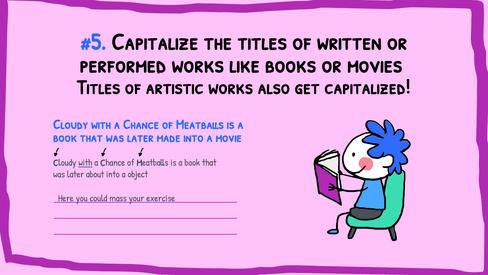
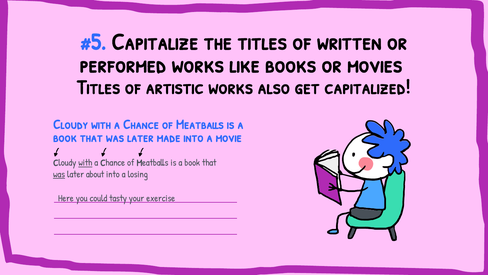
was underline: none -> present (59, 174)
object: object -> losing (138, 174)
mass: mass -> tasty (118, 198)
